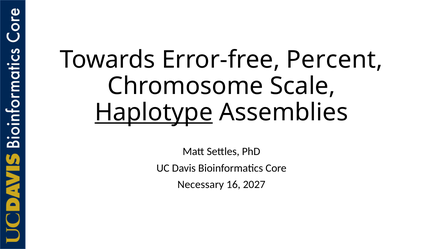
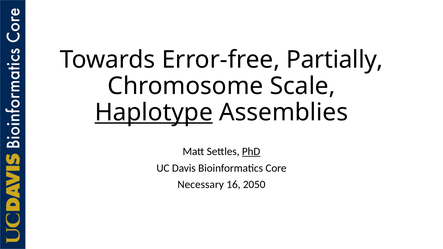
Percent: Percent -> Partially (335, 60)
PhD underline: none -> present (251, 152)
2027: 2027 -> 2050 (254, 185)
